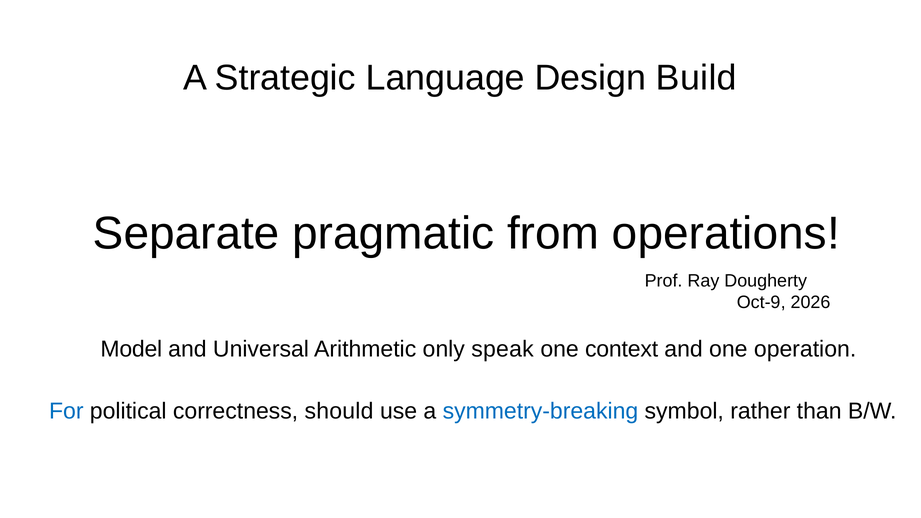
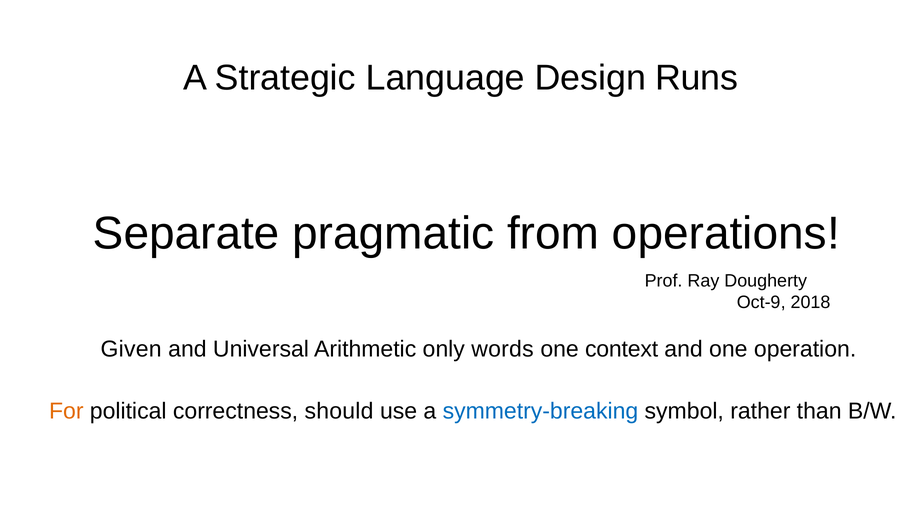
Build: Build -> Runs (697, 78)
2026: 2026 -> 2018 (810, 302)
Model: Model -> Given (131, 349)
speak: speak -> words (502, 349)
For colour: blue -> orange (66, 411)
